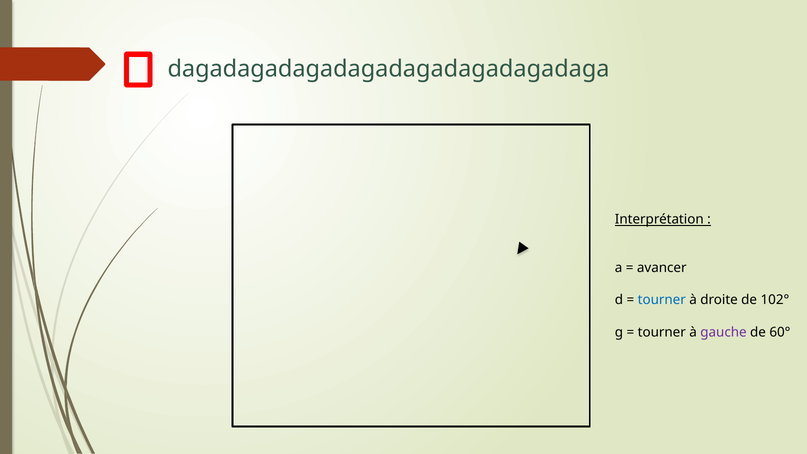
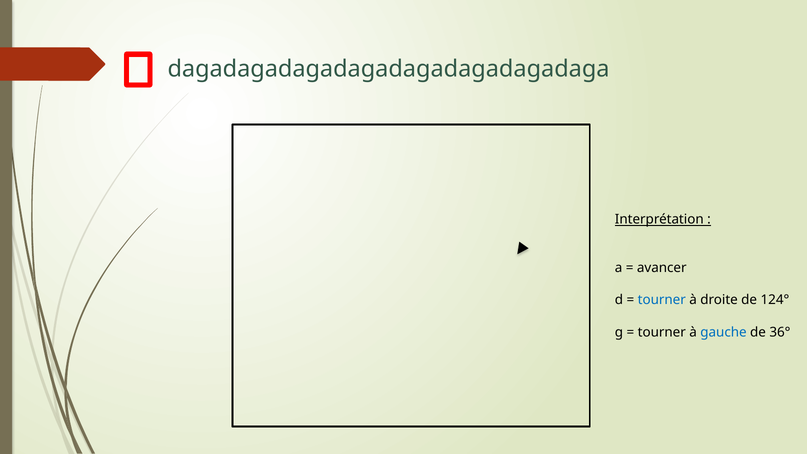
102°: 102° -> 124° (775, 300)
gauche colour: purple -> blue (723, 332)
60°: 60° -> 36° (780, 332)
